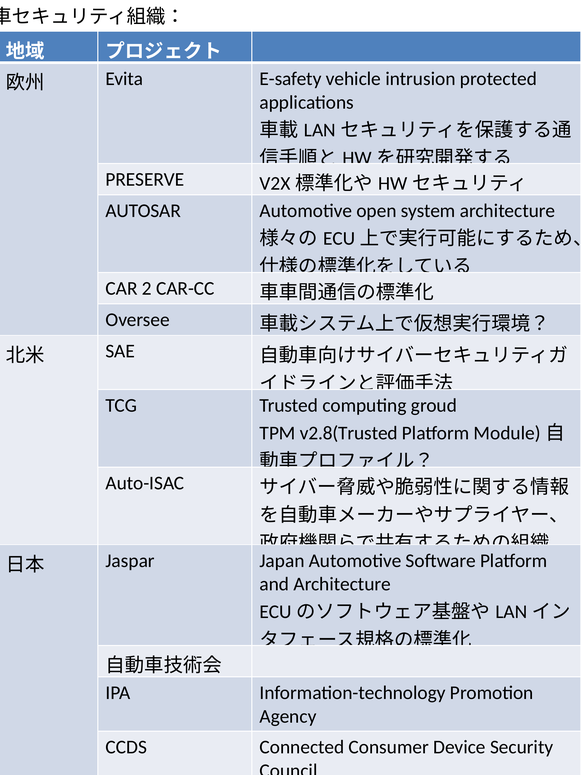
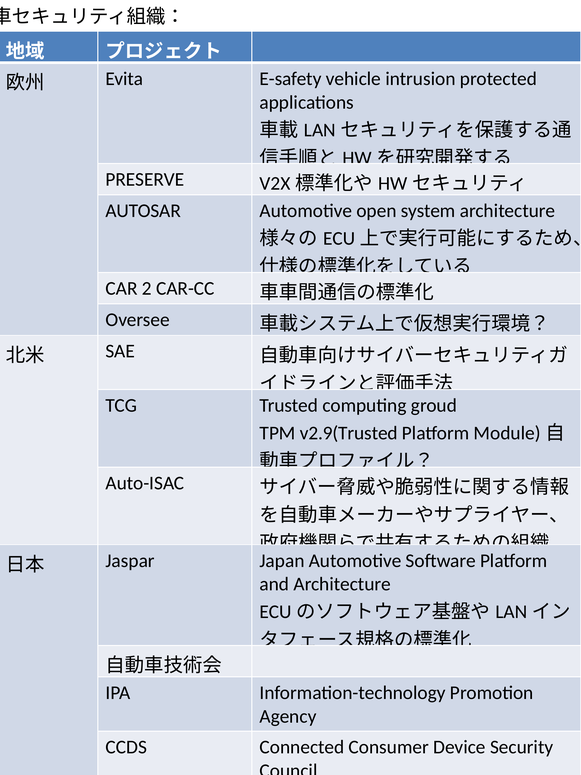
v2.8(Trusted: v2.8(Trusted -> v2.9(Trusted (349, 433)
